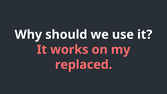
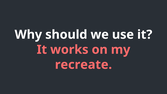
replaced: replaced -> recreate (83, 65)
